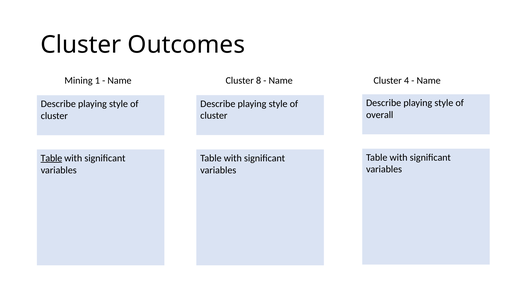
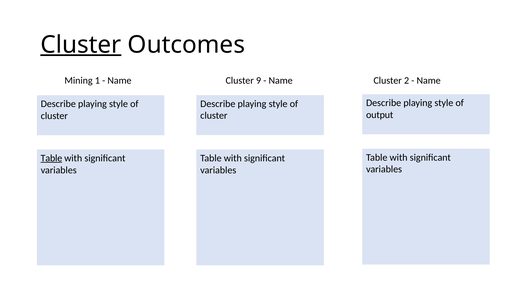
Cluster underline: none -> present (81, 45)
8: 8 -> 9 (259, 81)
4: 4 -> 2 (407, 81)
overall: overall -> output (380, 115)
